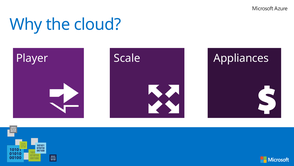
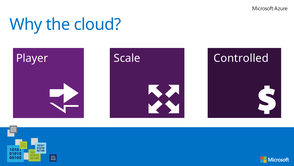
Appliances: Appliances -> Controlled (241, 58)
